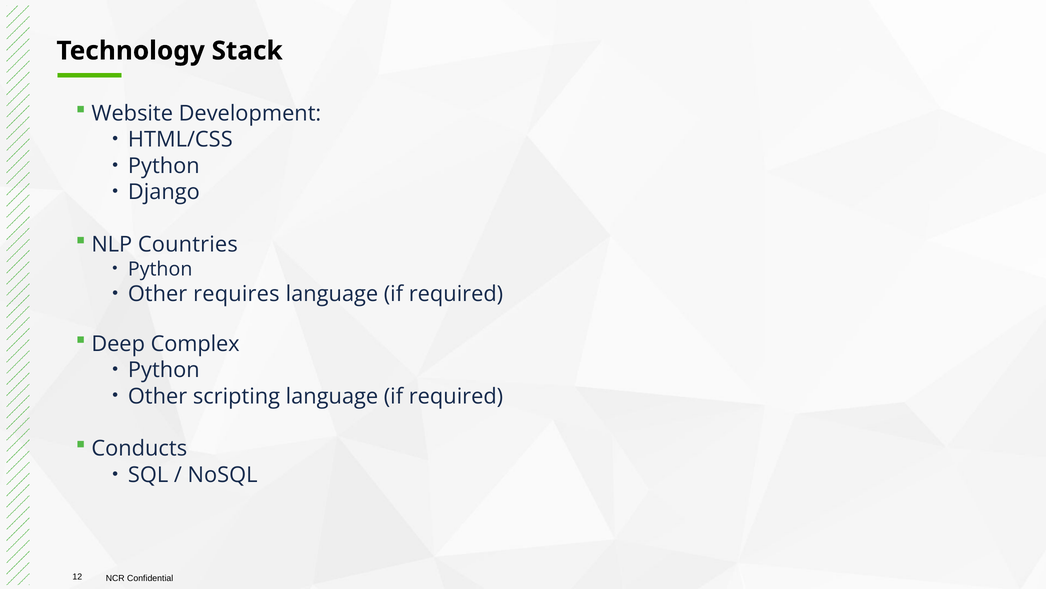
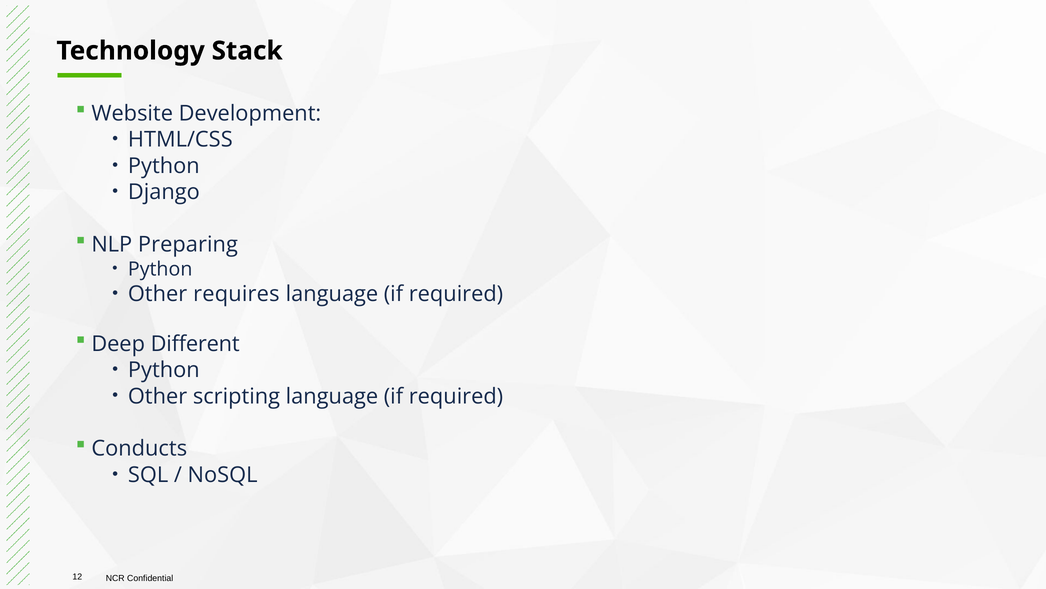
Countries: Countries -> Preparing (188, 244)
Complex: Complex -> Different (195, 344)
